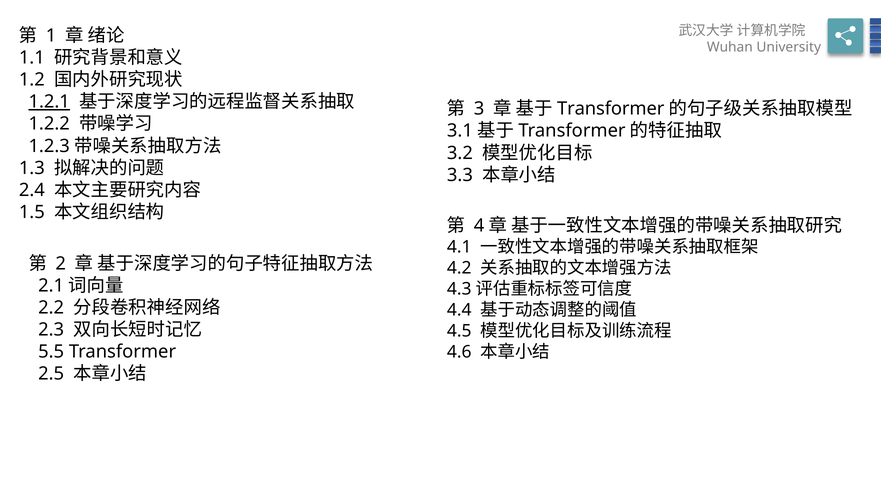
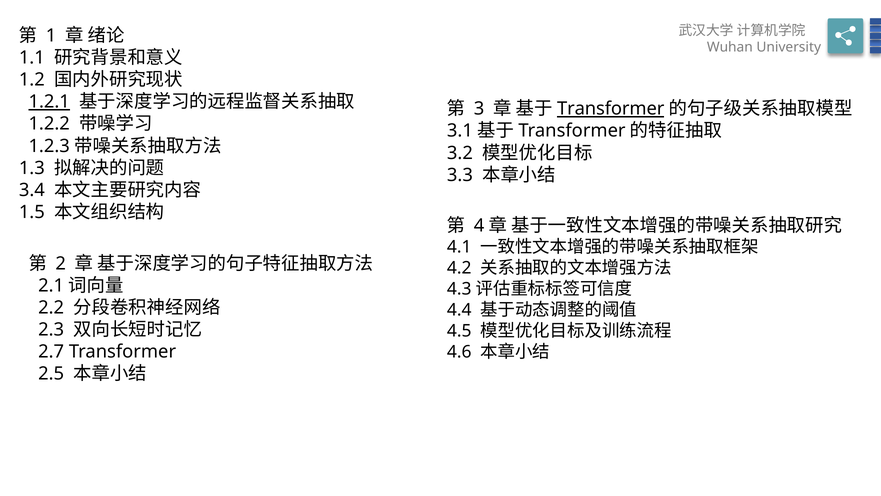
Transformer underline: none -> present (611, 109)
2.4: 2.4 -> 3.4 (32, 190)
5.5: 5.5 -> 2.7 (51, 351)
